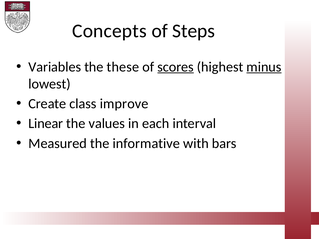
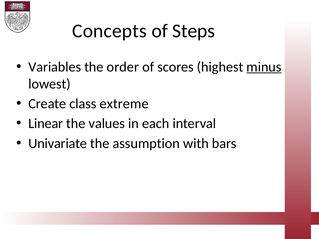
these: these -> order (123, 67)
scores underline: present -> none (176, 67)
improve: improve -> extreme (124, 104)
Measured: Measured -> Univariate (58, 144)
informative: informative -> assumption (146, 144)
